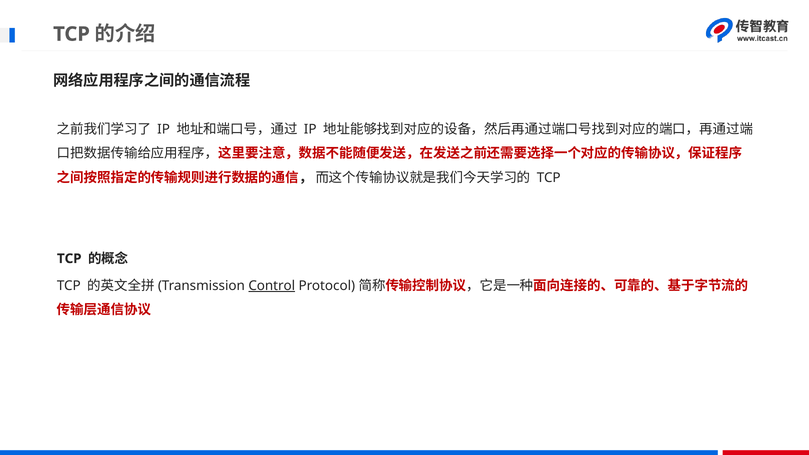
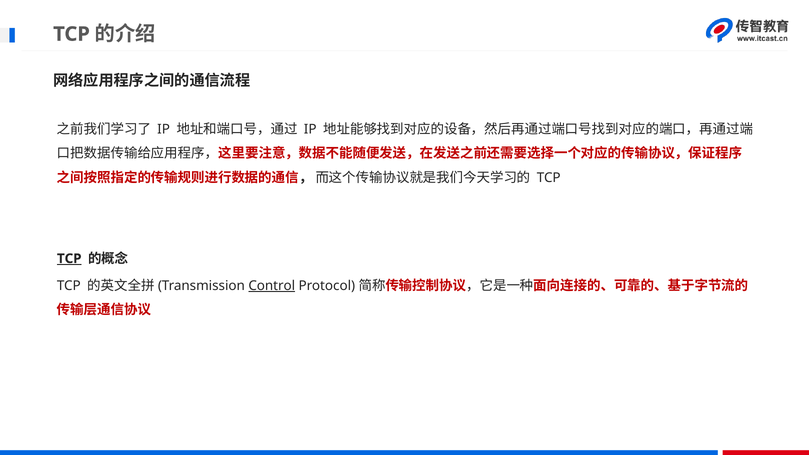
TCP underline: none -> present (69, 259)
